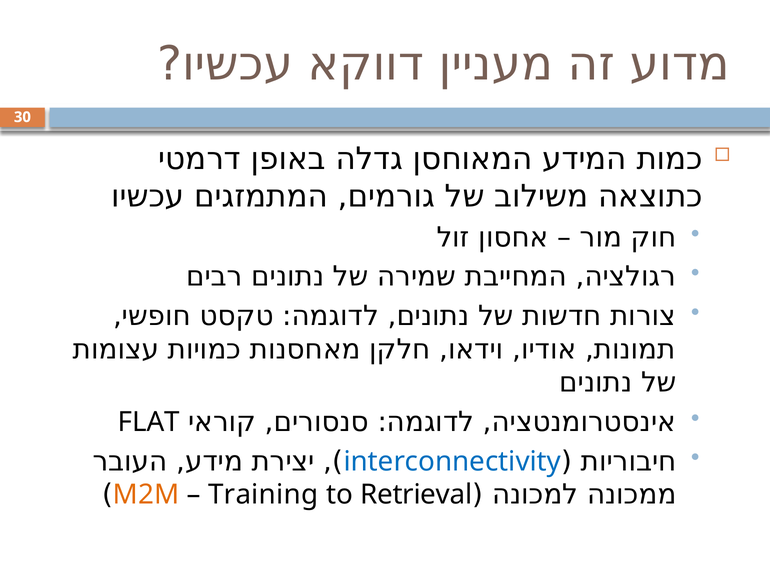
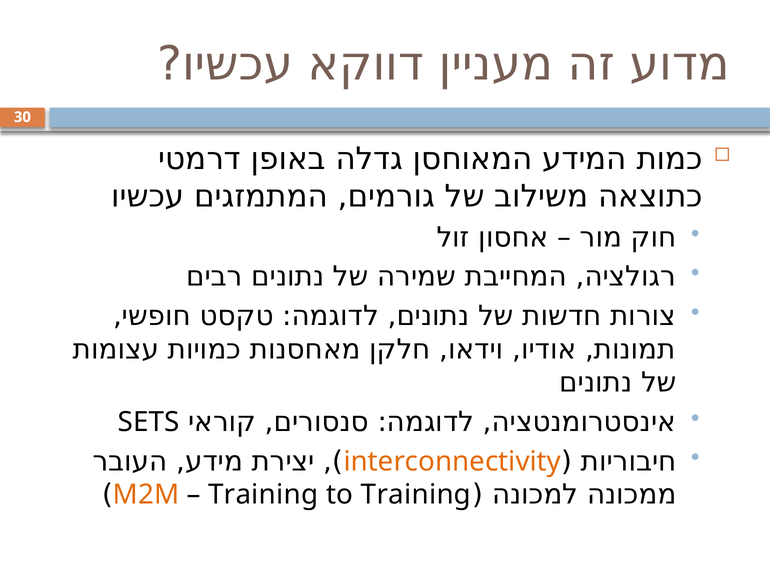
FLAT: FLAT -> SETS (149, 422)
interconnectivity colour: blue -> orange (452, 462)
to Retrieval: Retrieval -> Training (416, 495)
